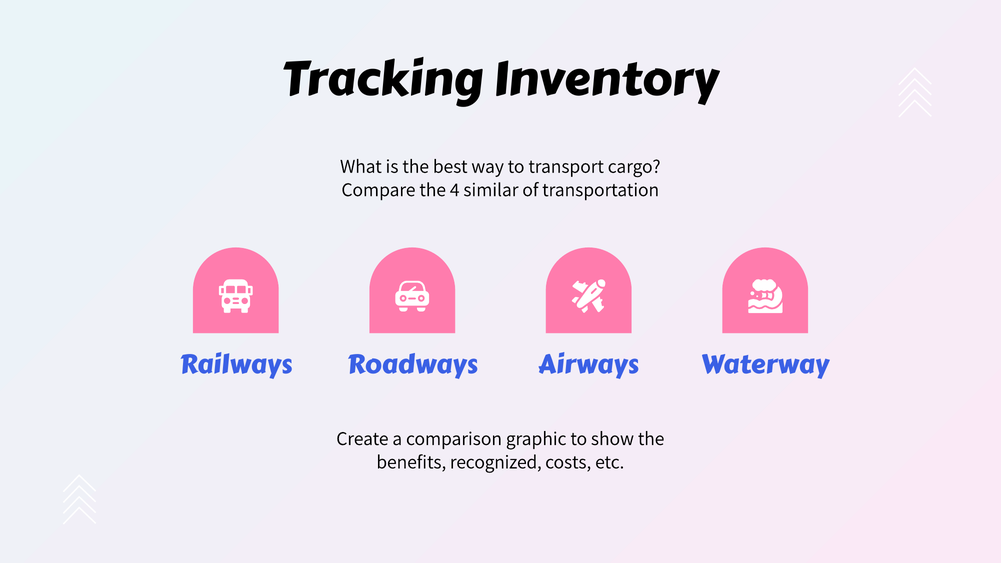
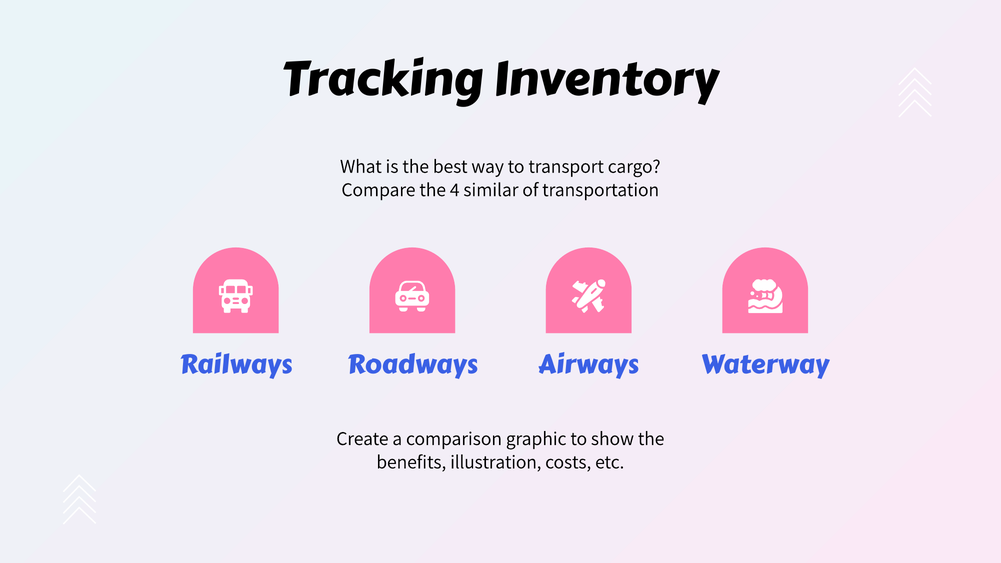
recognized: recognized -> illustration (496, 462)
